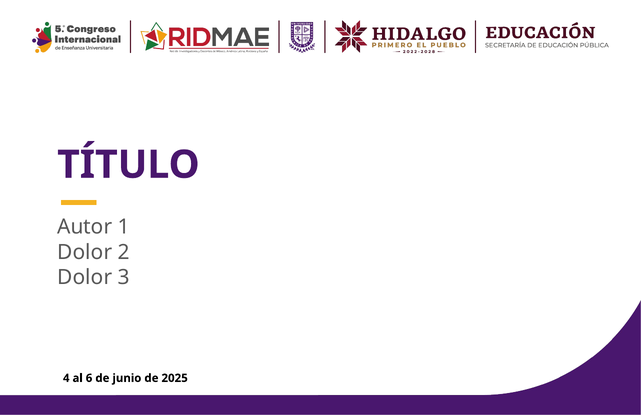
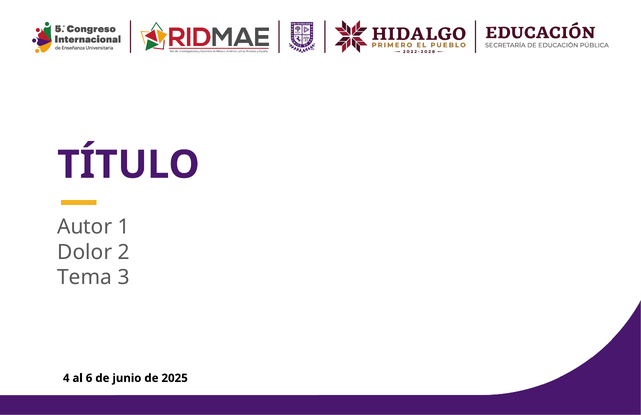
Dolor: Dolor -> Tema (85, 277)
